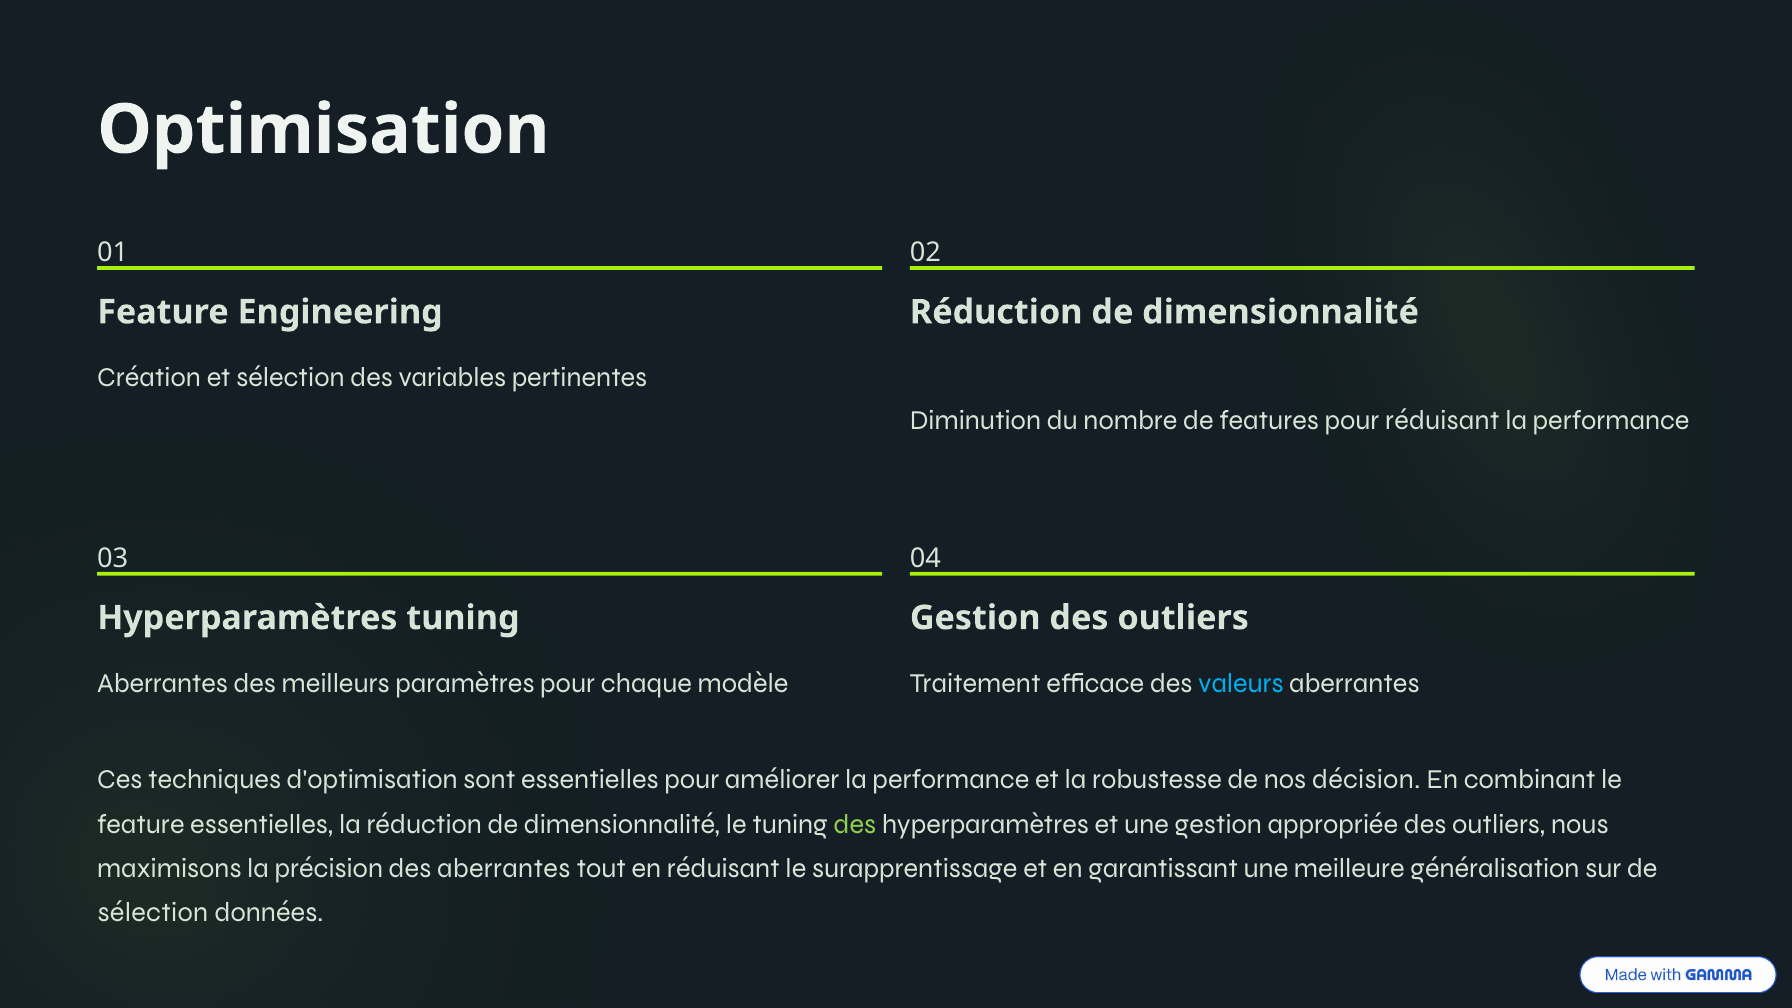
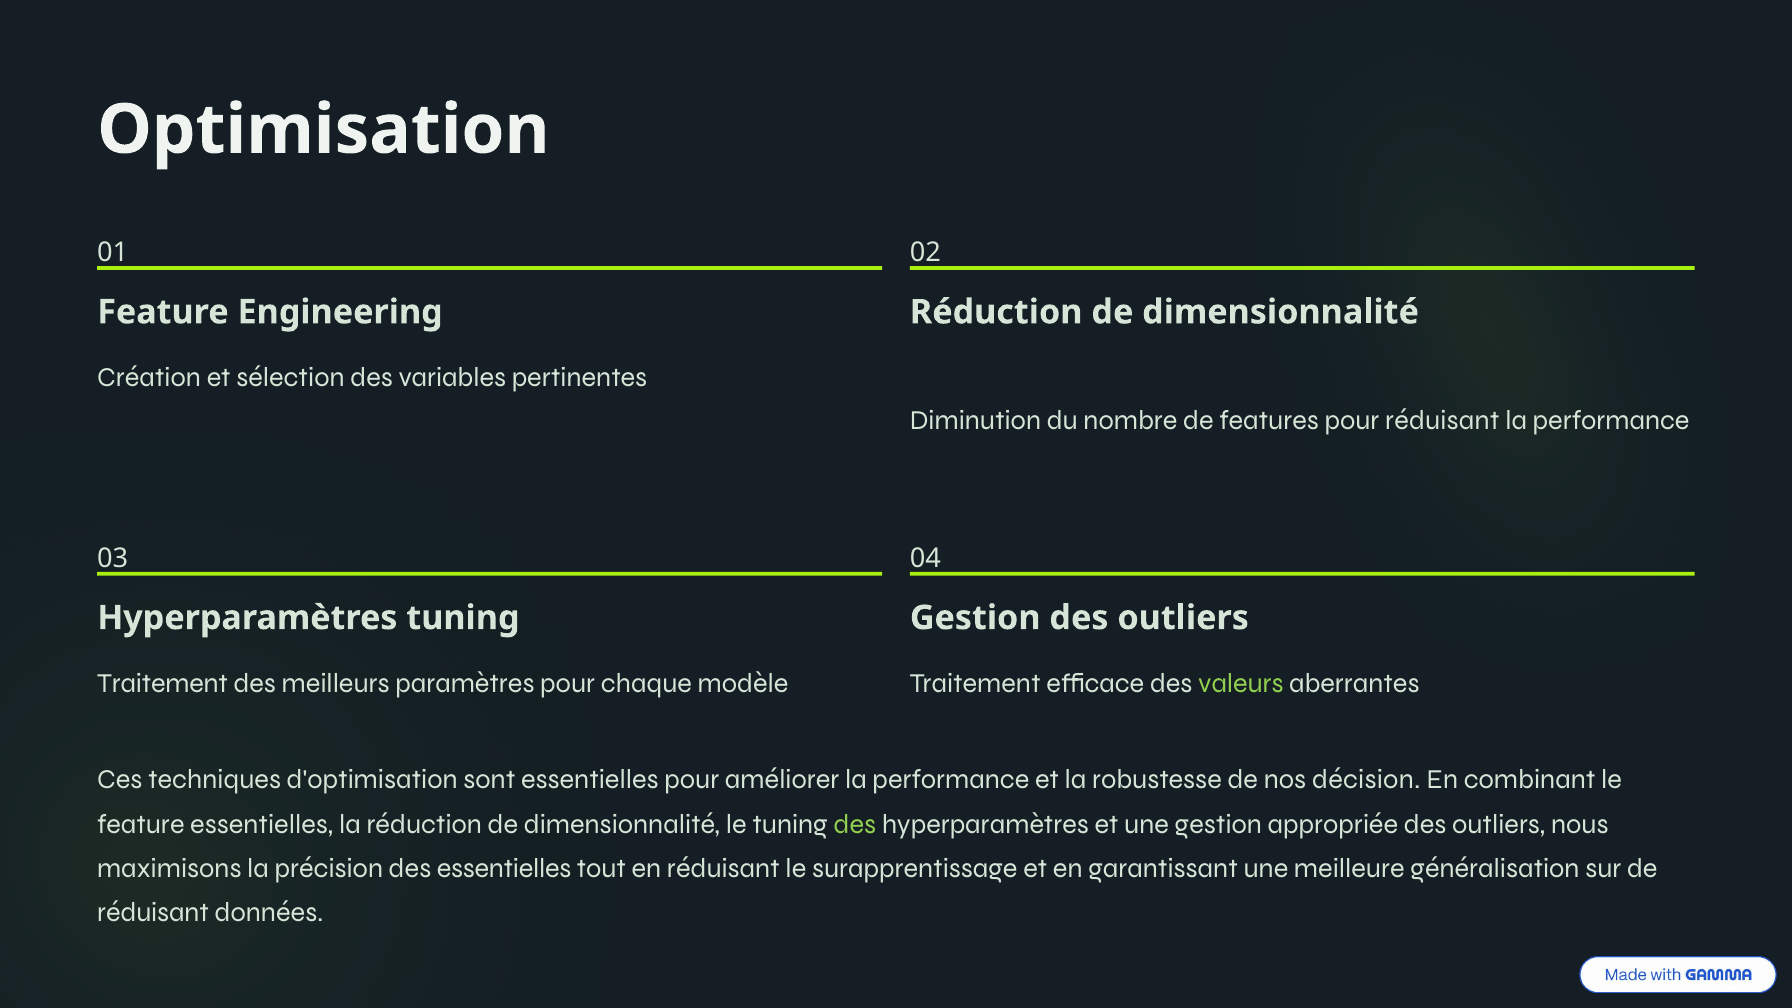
Aberrantes: Aberrantes -> Traitement (163, 683)
valeurs colour: light blue -> light green (1241, 683)
des aberrantes: aberrantes -> essentielles (504, 868)
sélection: sélection -> réduisant (153, 913)
